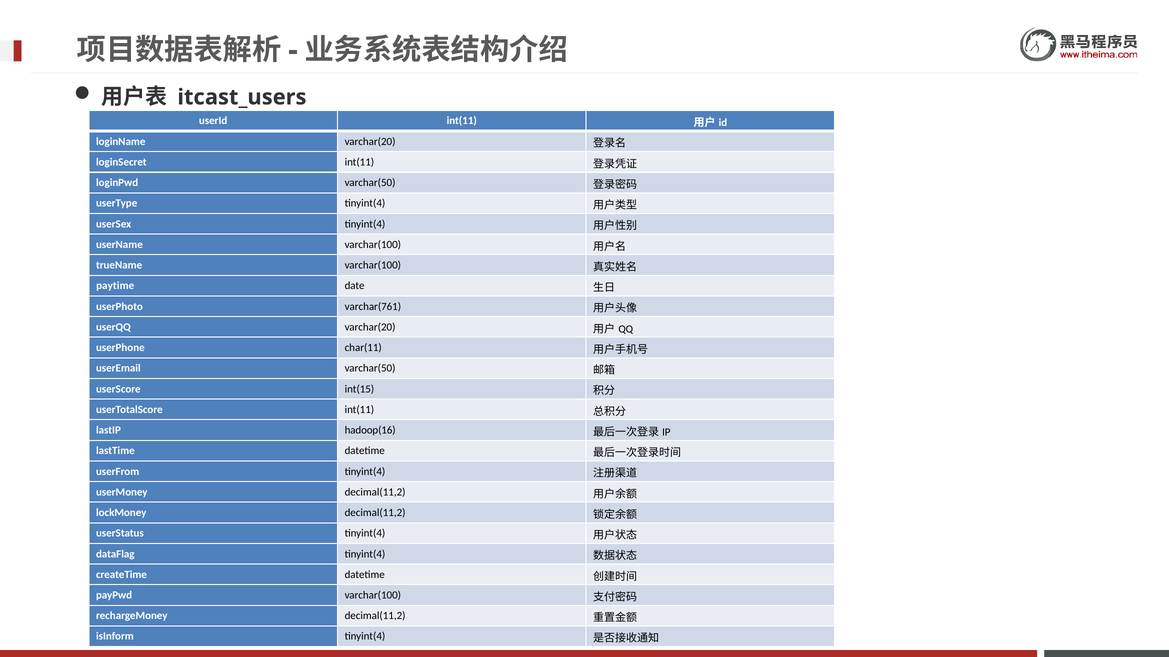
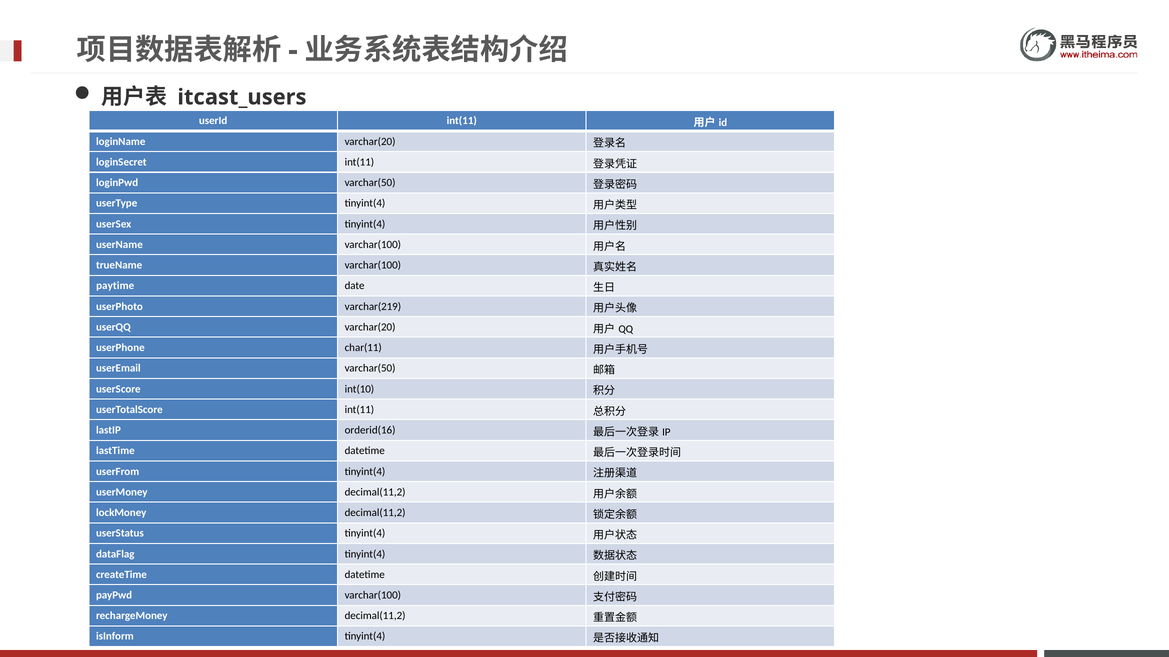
varchar(761: varchar(761 -> varchar(219 (373, 307)
int(15: int(15 -> int(10 (359, 389)
hadoop(16: hadoop(16 -> orderid(16 (370, 431)
